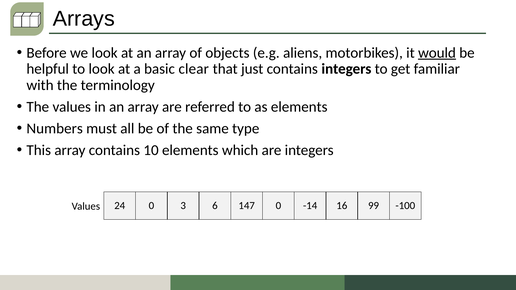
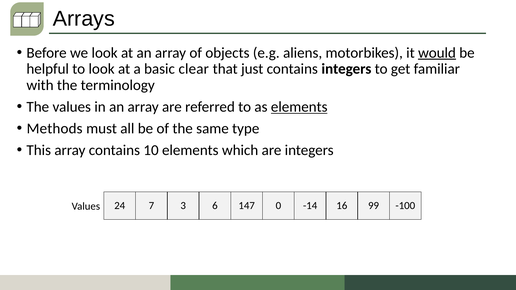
elements underline: none -> present (299, 107)
Numbers: Numbers -> Methods (55, 129)
24 0: 0 -> 7 (151, 206)
